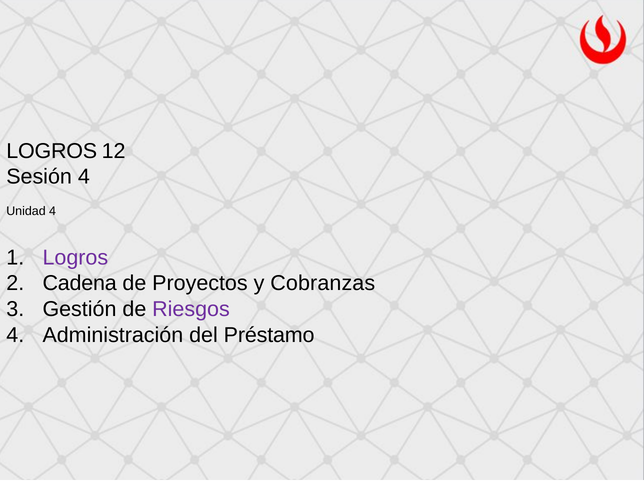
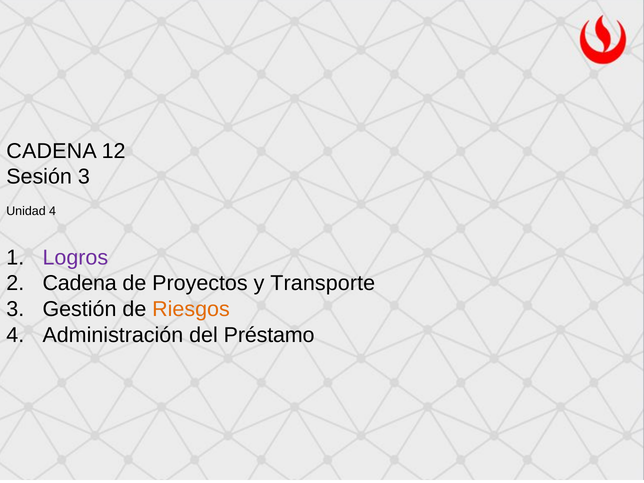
LOGROS: LOGROS -> CADENA (52, 151)
Sesión 4: 4 -> 3 (84, 177)
Cobranzas: Cobranzas -> Transporte (323, 283)
Riesgos colour: purple -> orange (191, 309)
